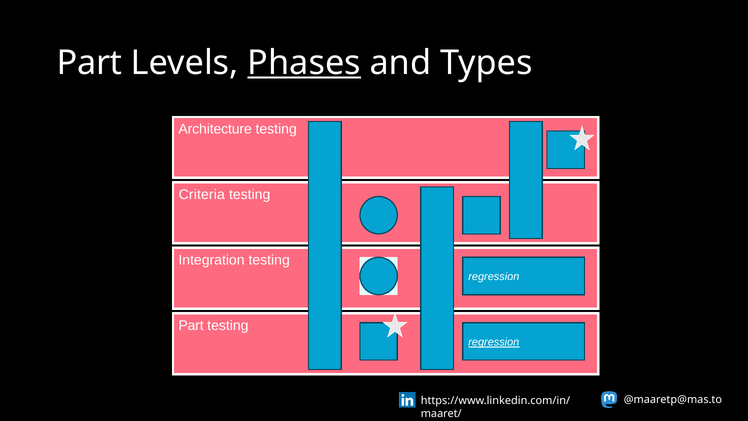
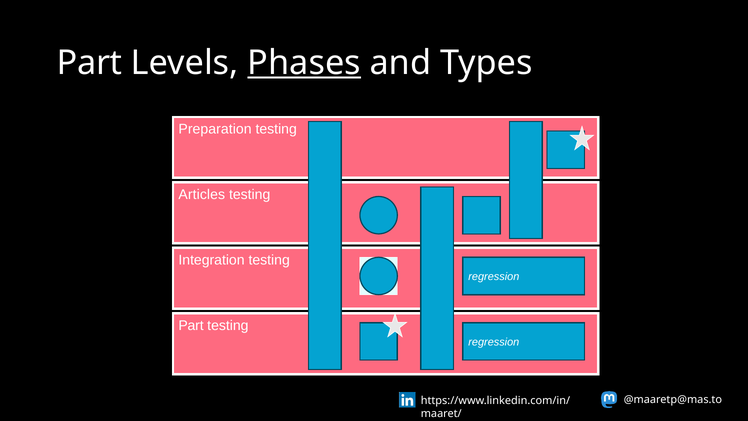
Architecture: Architecture -> Preparation (215, 129)
Criteria: Criteria -> Articles (202, 194)
regression underline: present -> none (494, 342)
